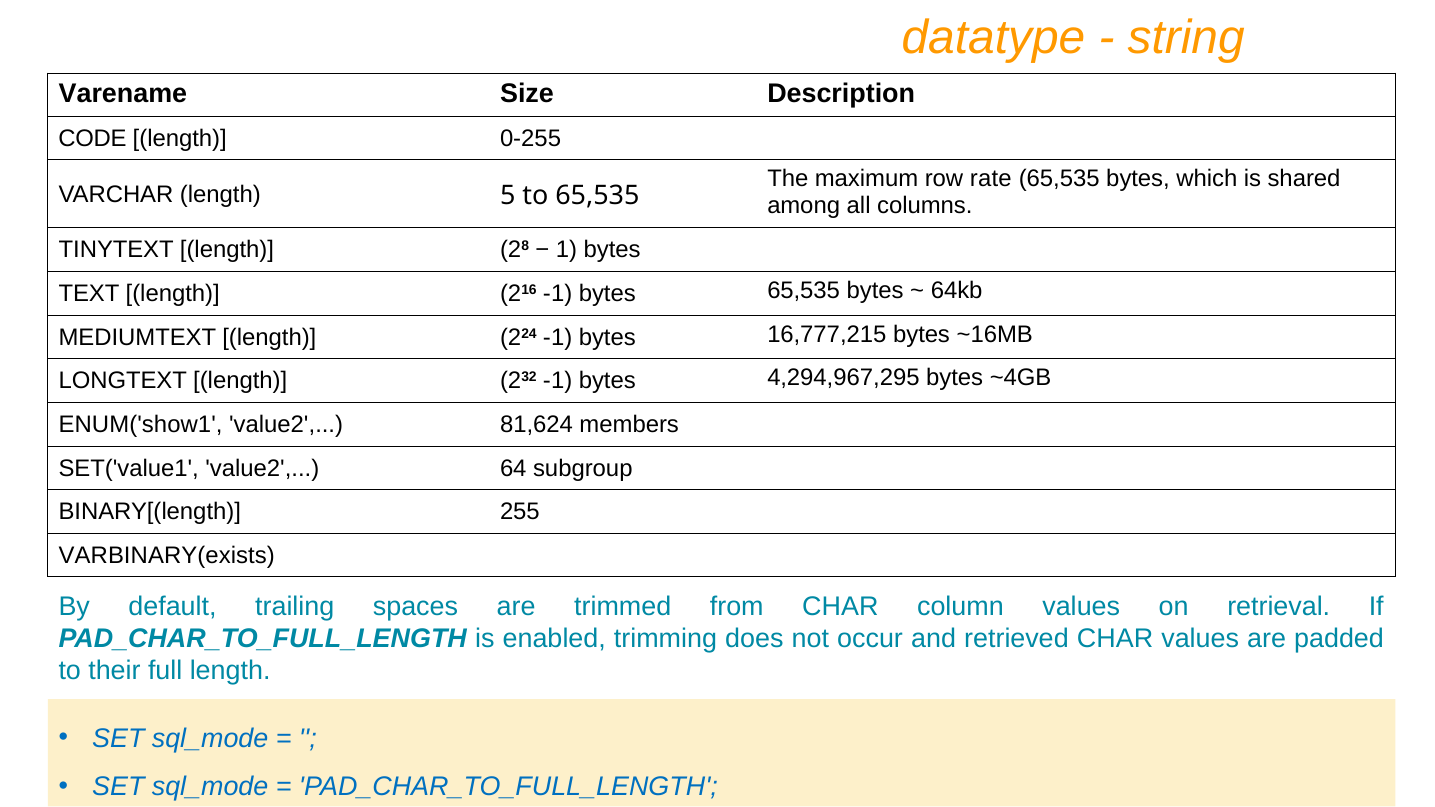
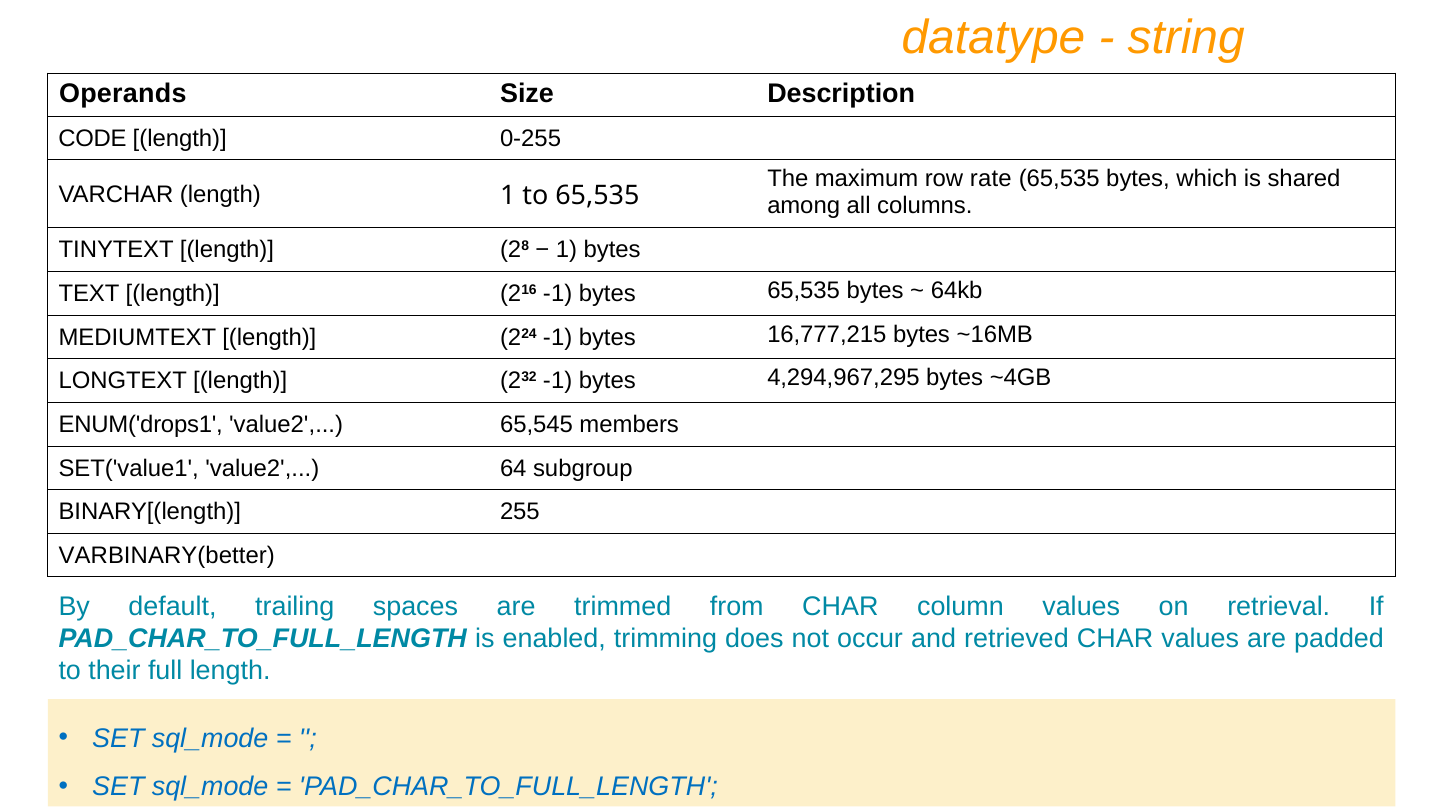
Varename: Varename -> Operands (123, 94)
length 5: 5 -> 1 (508, 195)
ENUM('show1: ENUM('show1 -> ENUM('drops1 (141, 425)
81,624: 81,624 -> 65,545 (537, 425)
VARBINARY(exists: VARBINARY(exists -> VARBINARY(better (167, 556)
